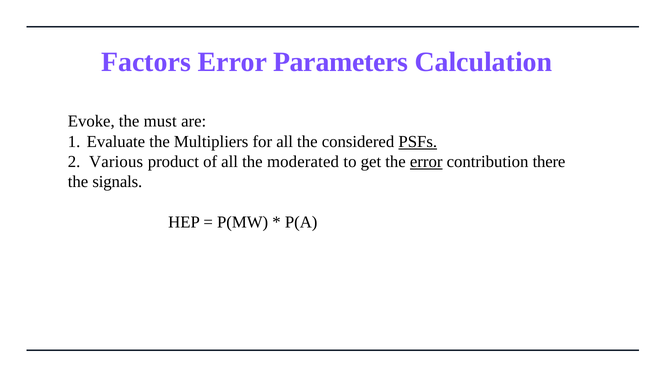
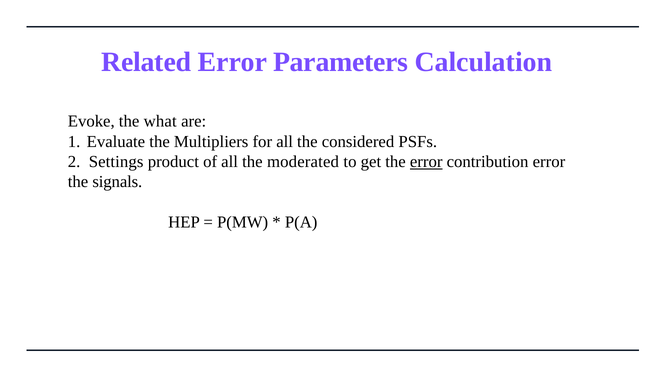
Factors: Factors -> Related (146, 62)
must: must -> what (160, 121)
PSFs underline: present -> none (418, 141)
Various: Various -> Settings (116, 162)
contribution there: there -> error (549, 162)
